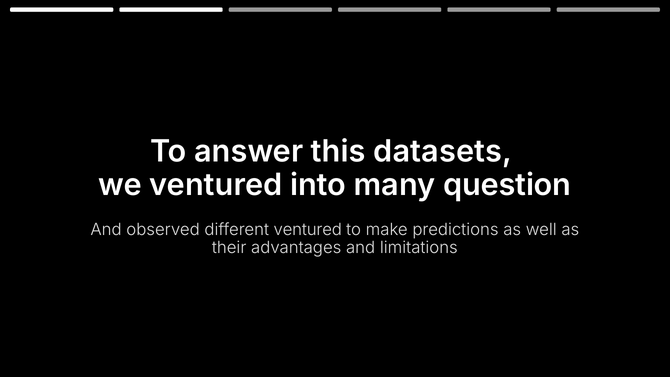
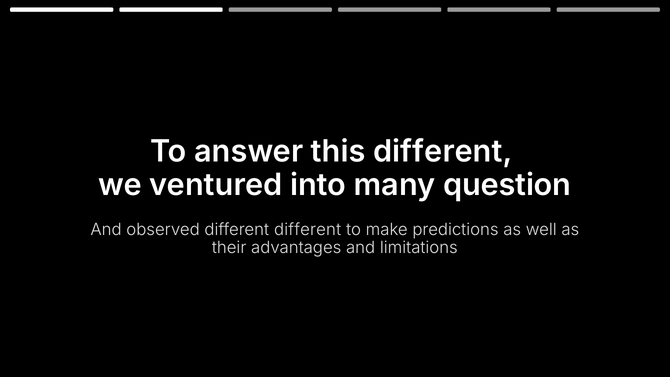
this datasets: datasets -> different (443, 152)
different ventured: ventured -> different (308, 230)
